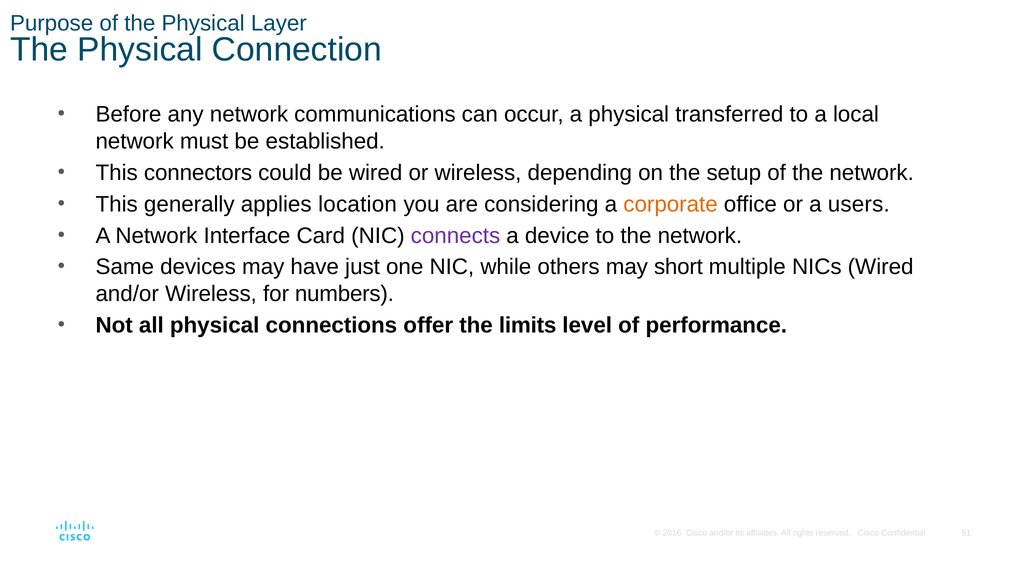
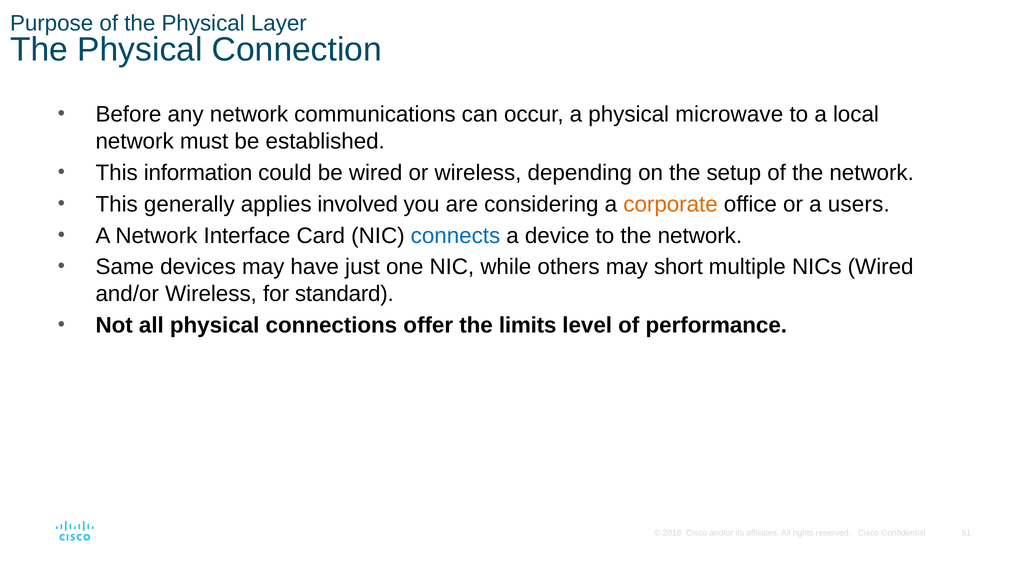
transferred: transferred -> microwave (729, 114)
connectors: connectors -> information (198, 173)
location: location -> involved (358, 204)
connects colour: purple -> blue (455, 235)
numbers: numbers -> standard (344, 294)
